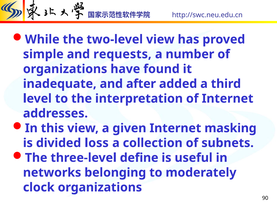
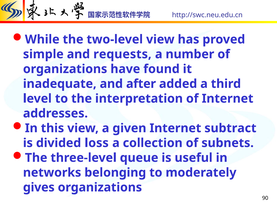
masking: masking -> subtract (230, 128)
define: define -> queue (139, 158)
clock: clock -> gives (39, 187)
